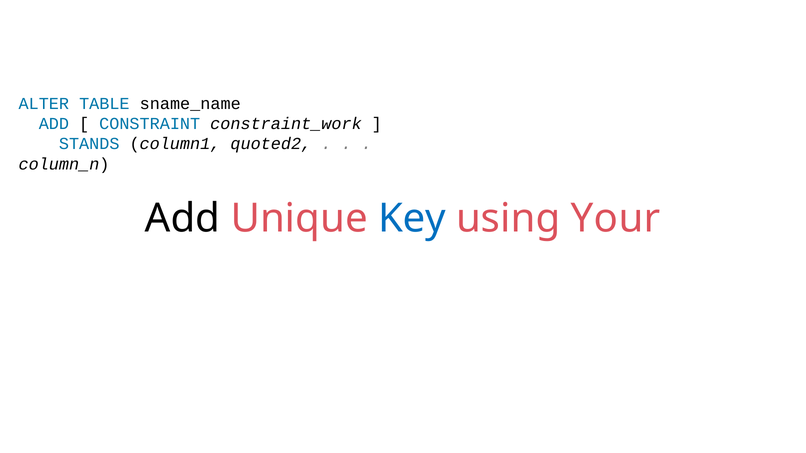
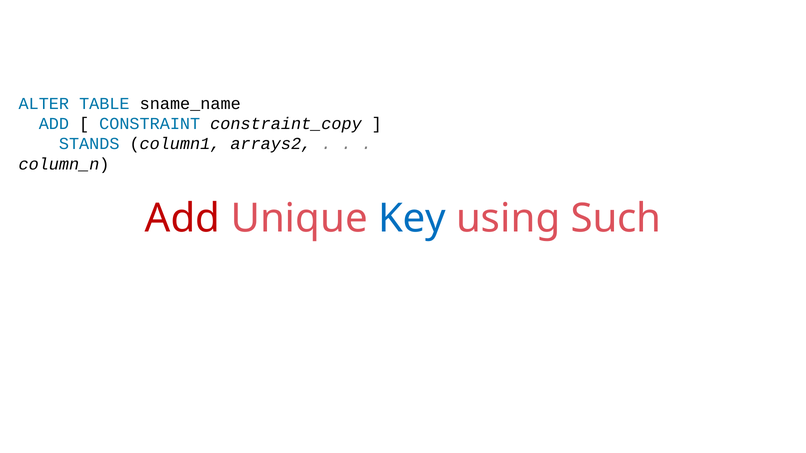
constraint_work: constraint_work -> constraint_copy (286, 124)
quoted2: quoted2 -> arrays2 (271, 144)
Add colour: black -> red (183, 219)
Your: Your -> Such (616, 219)
